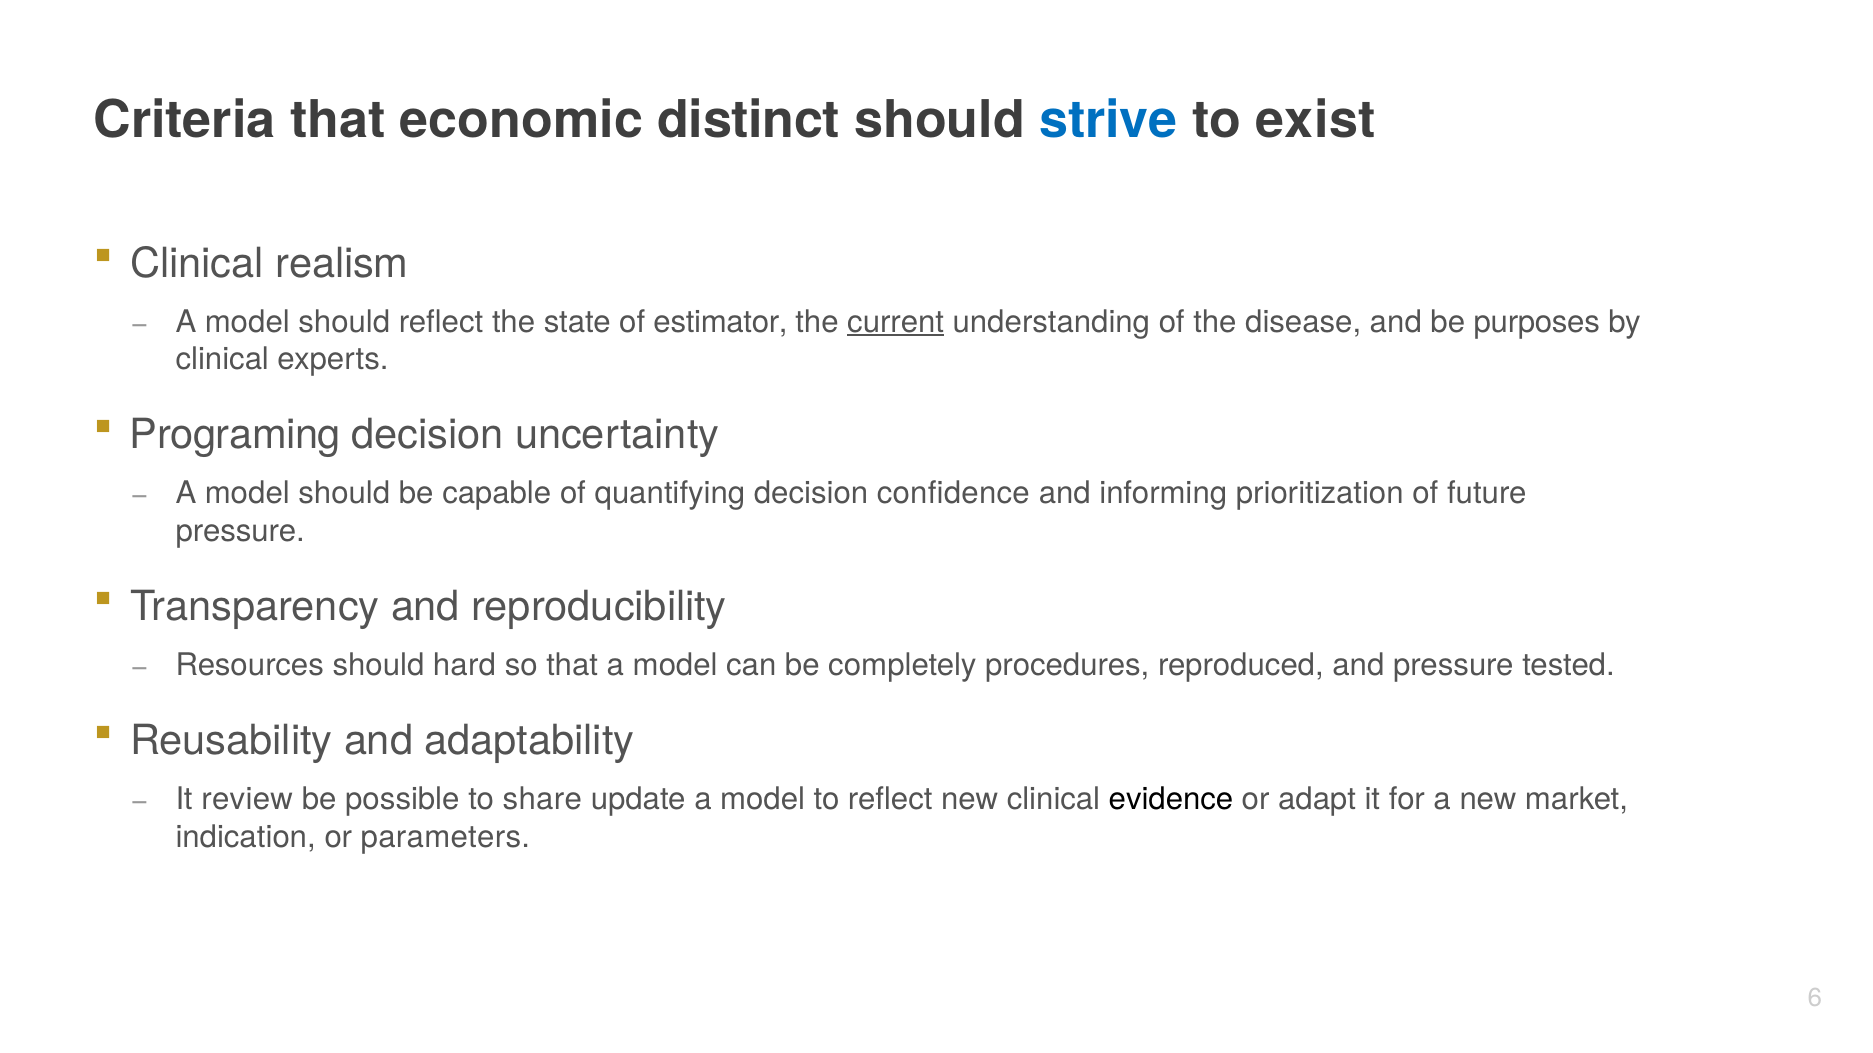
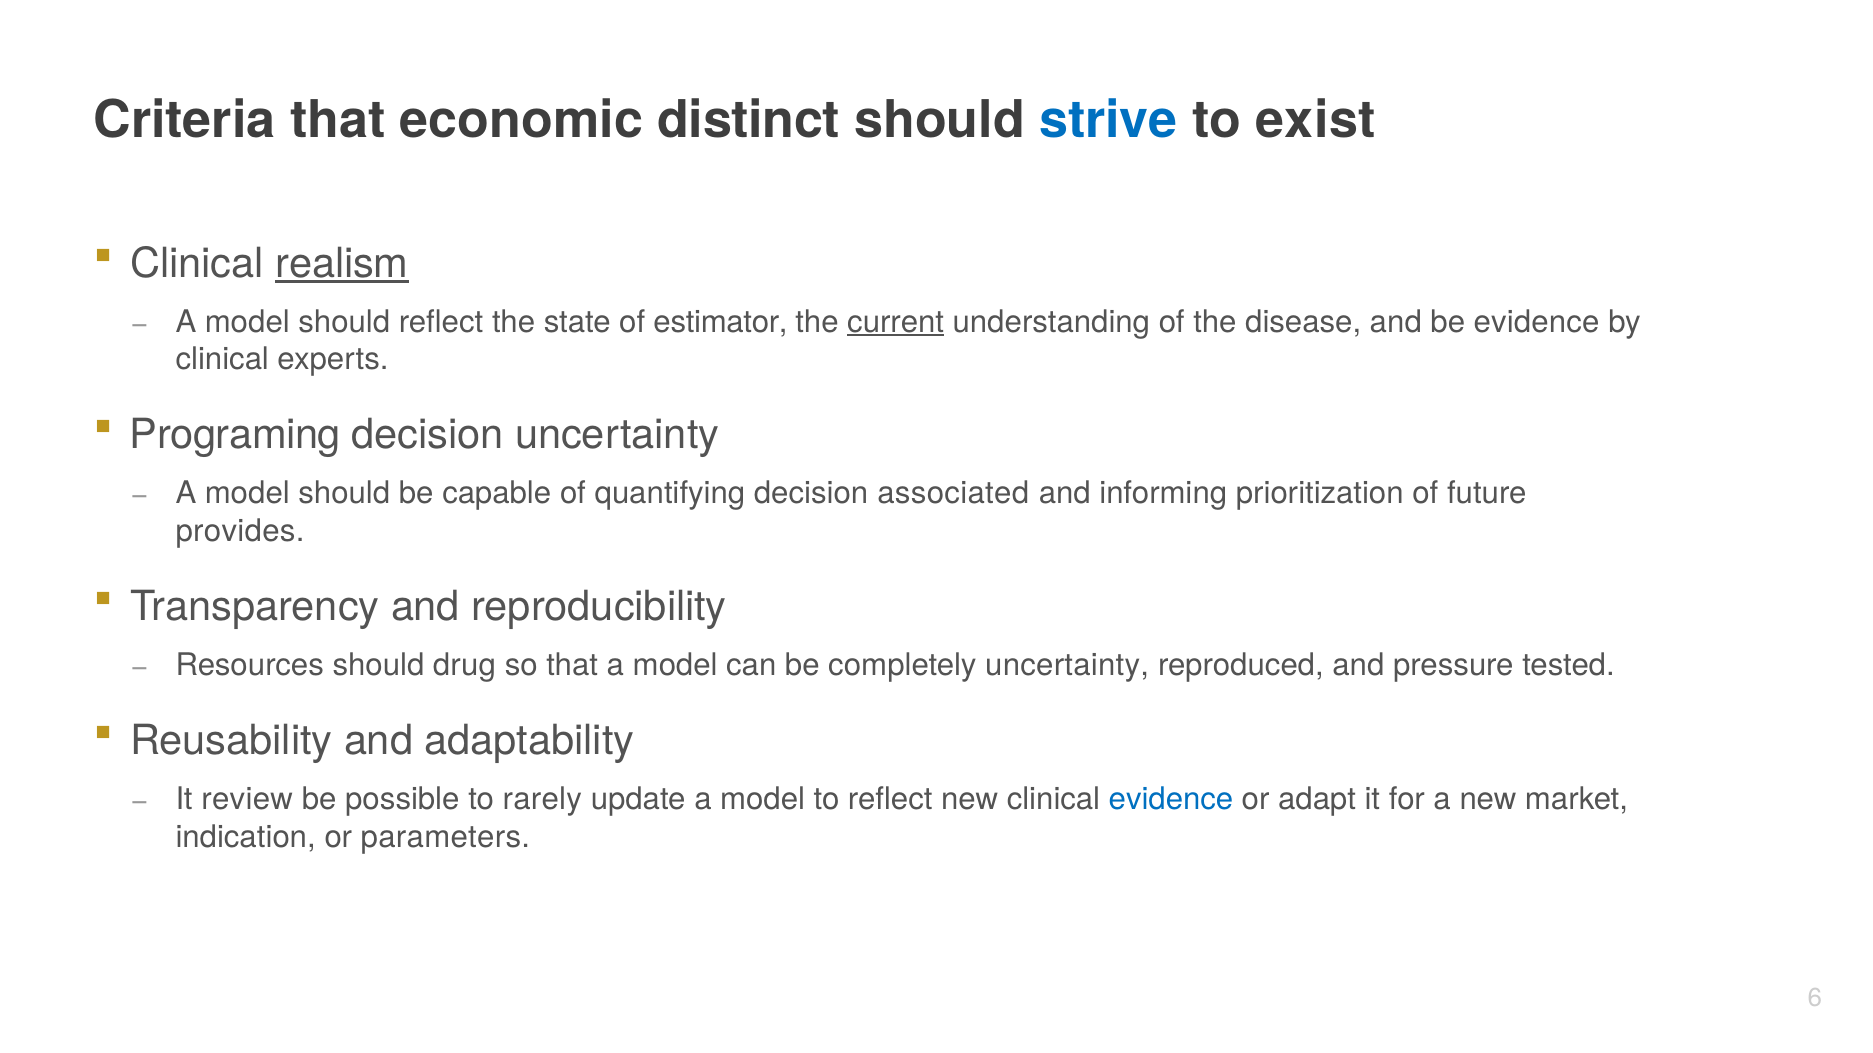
realism underline: none -> present (342, 264)
be purposes: purposes -> evidence (1537, 322)
confidence: confidence -> associated (953, 494)
pressure: pressure -> provides (240, 531)
hard: hard -> drug (464, 666)
completely procedures: procedures -> uncertainty (1067, 666)
share: share -> rarely (542, 800)
evidence colour: black -> blue (1171, 800)
